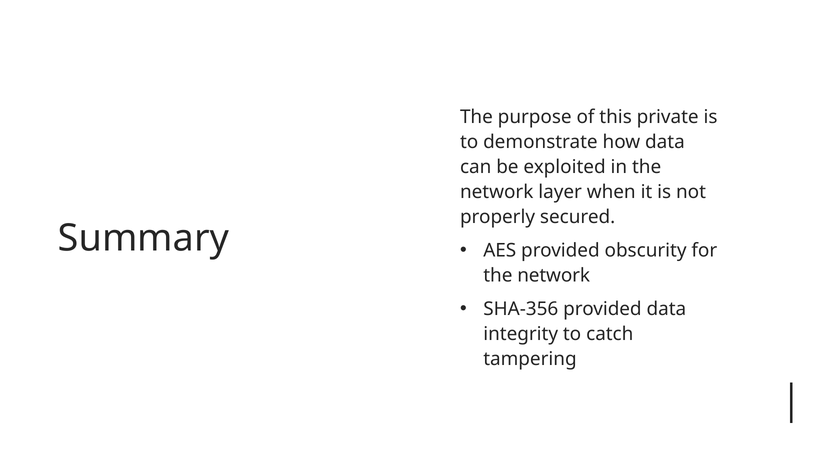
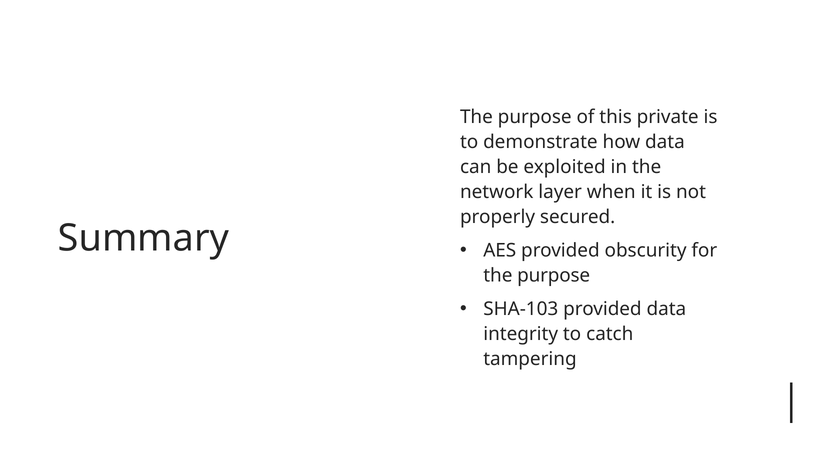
network: network -> purpose (554, 276)
SHA-356: SHA-356 -> SHA-103 (521, 309)
